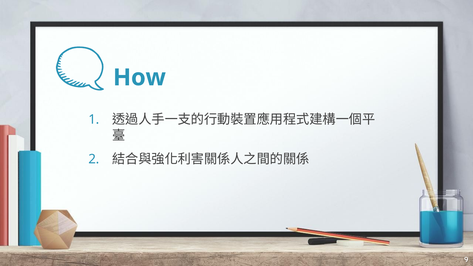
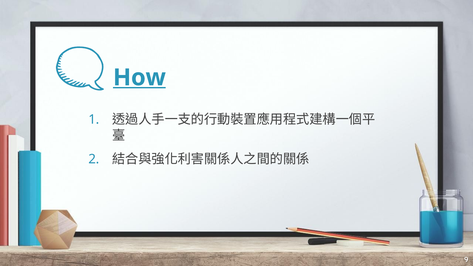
How underline: none -> present (139, 78)
